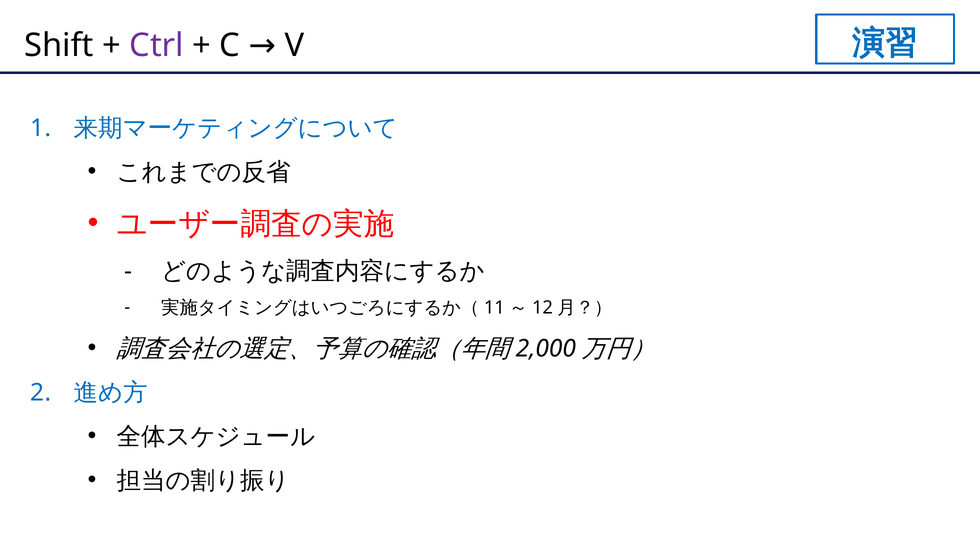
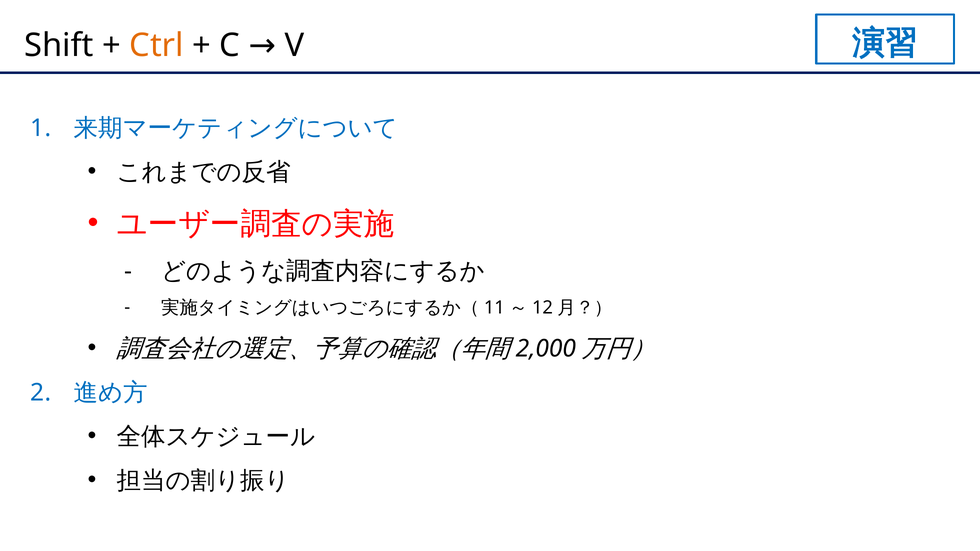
Ctrl colour: purple -> orange (157, 46)
